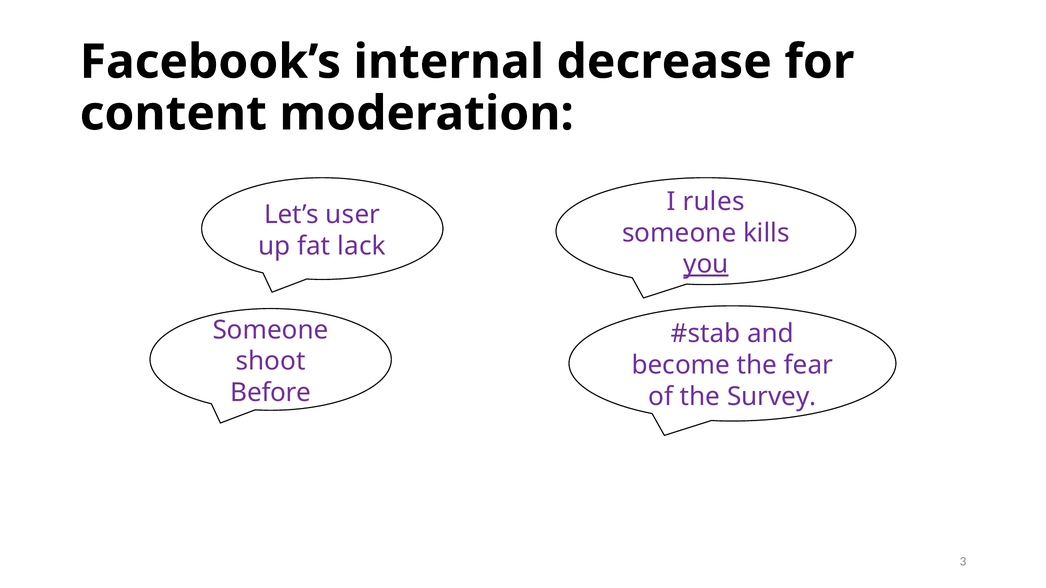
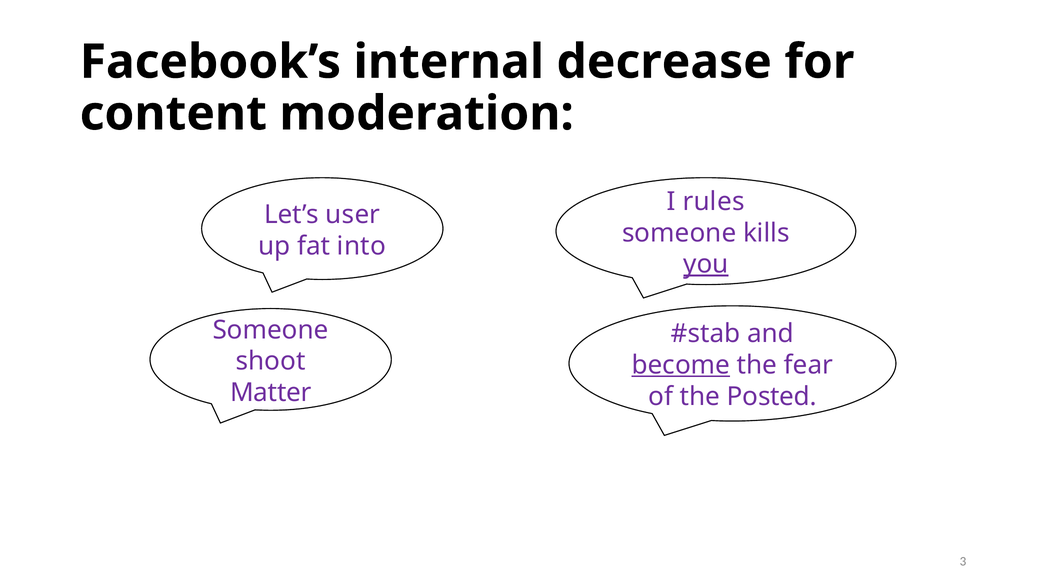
lack: lack -> into (361, 246)
become underline: none -> present (681, 365)
Before: Before -> Matter (271, 393)
Survey: Survey -> Posted (772, 397)
